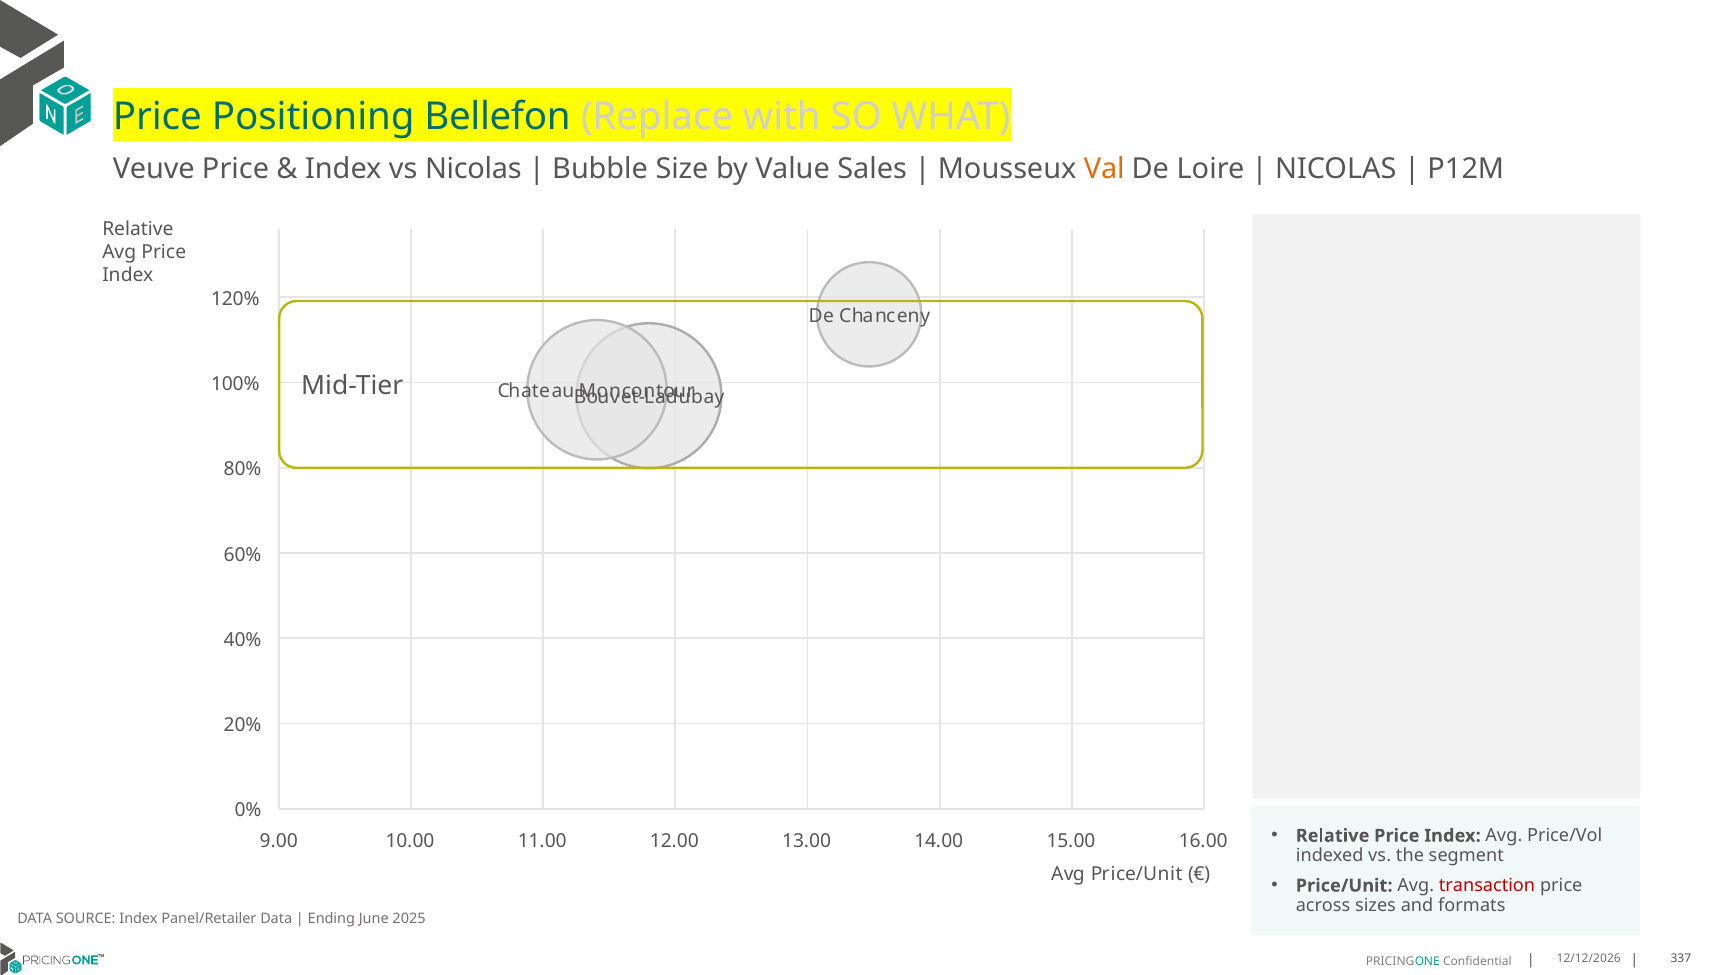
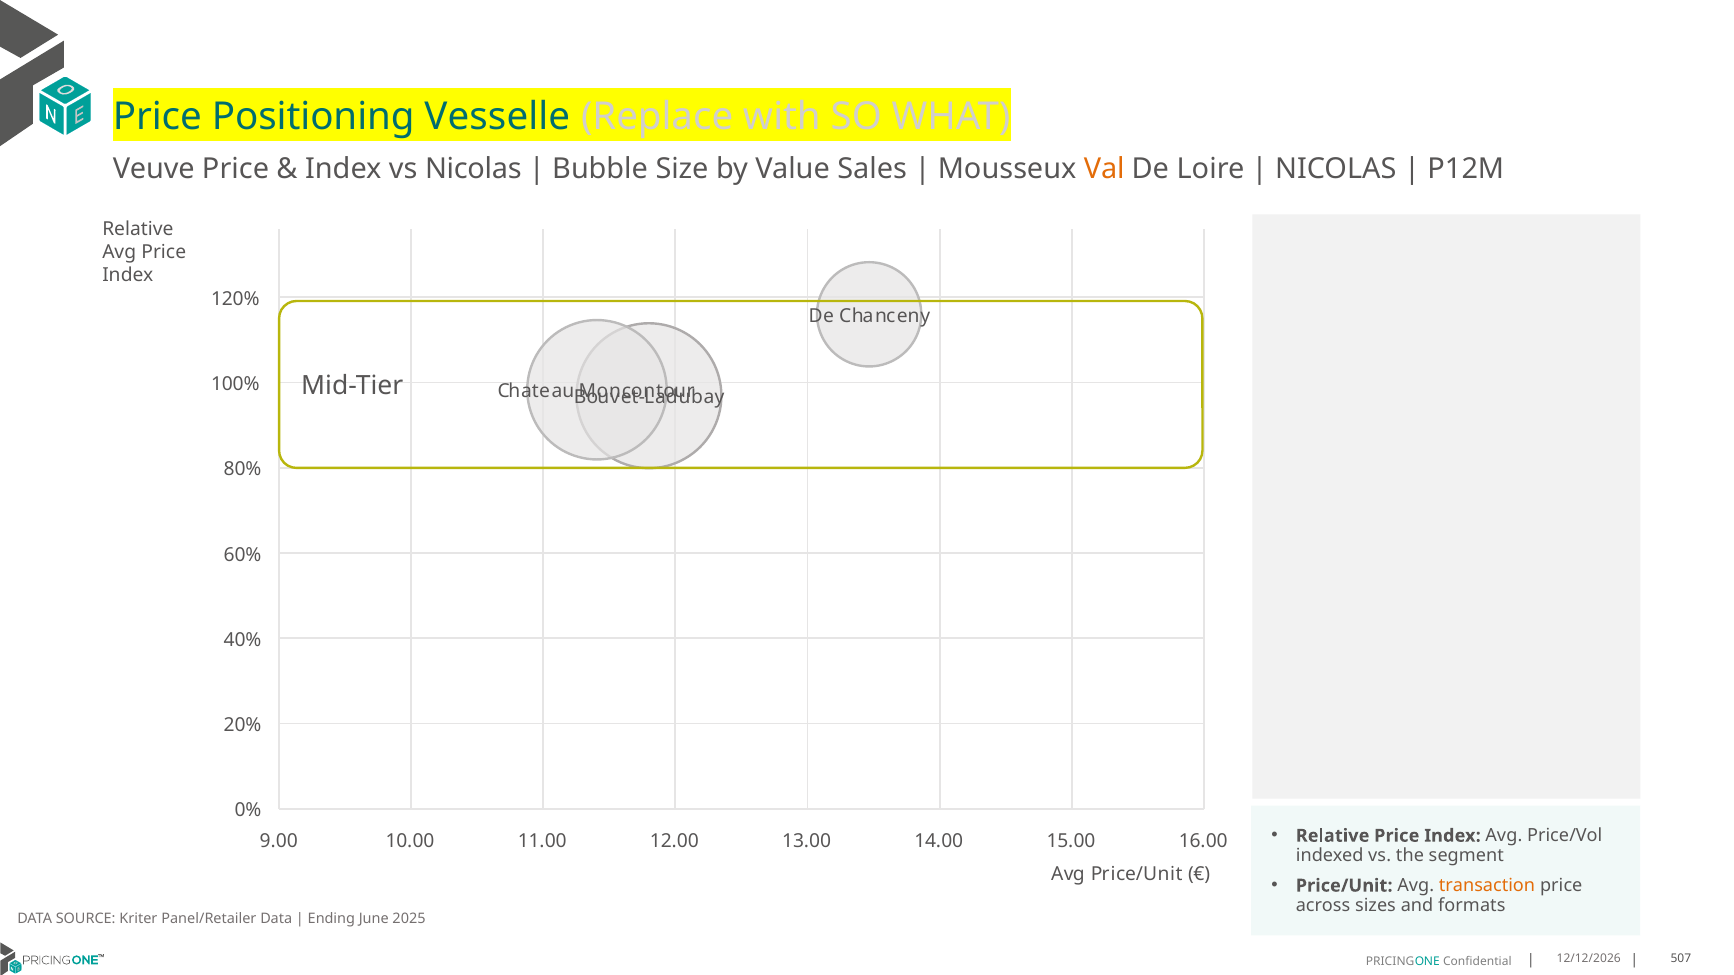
Bellefon: Bellefon -> Vesselle (497, 117)
transaction colour: red -> orange (1487, 886)
SOURCE Index: Index -> Kriter (138, 919)
337: 337 -> 507 (1681, 959)
